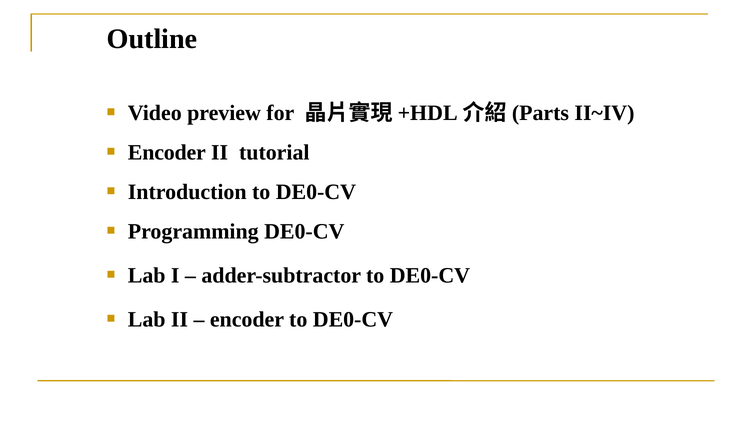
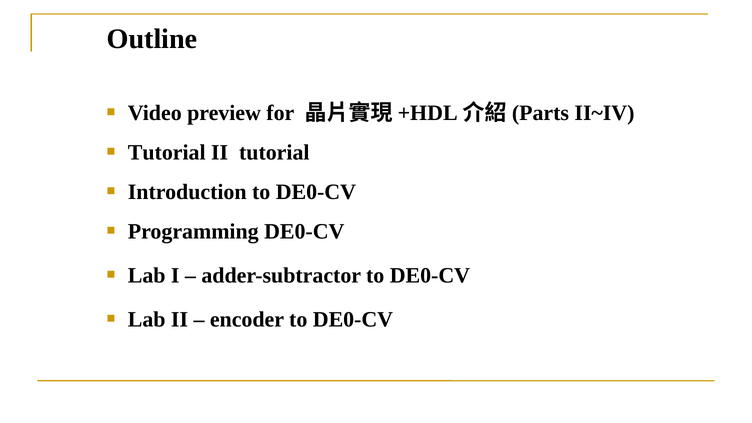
Encoder: Encoder -> Tutorial (167, 153)
